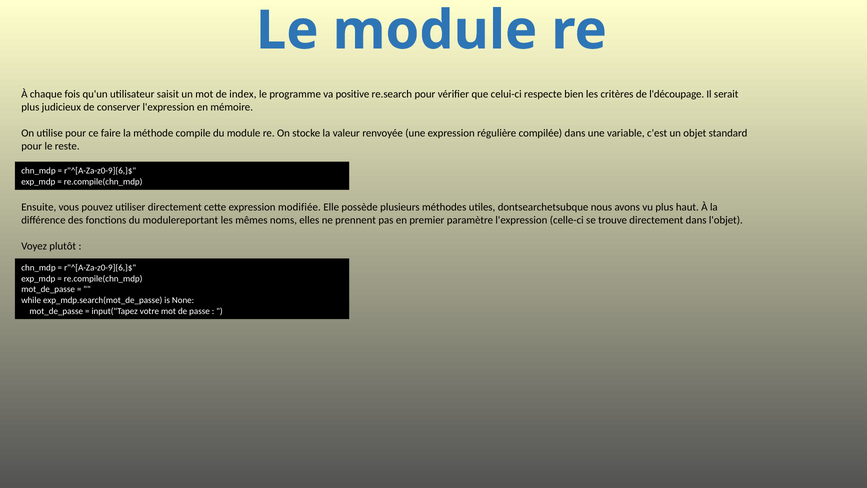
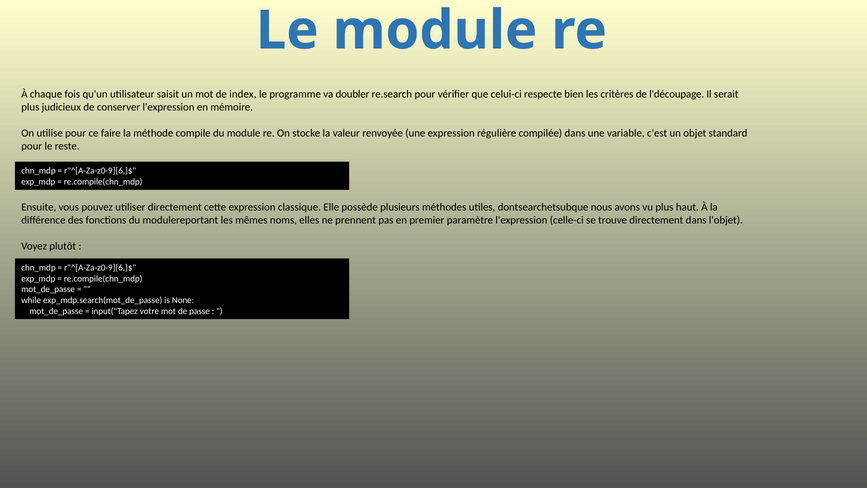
positive: positive -> doubler (353, 94)
modifiée: modifiée -> classique (299, 207)
